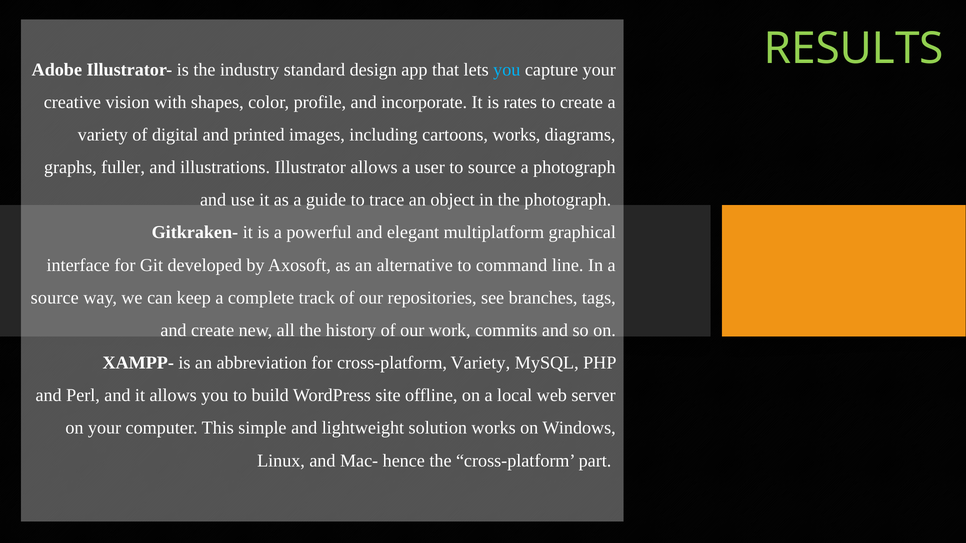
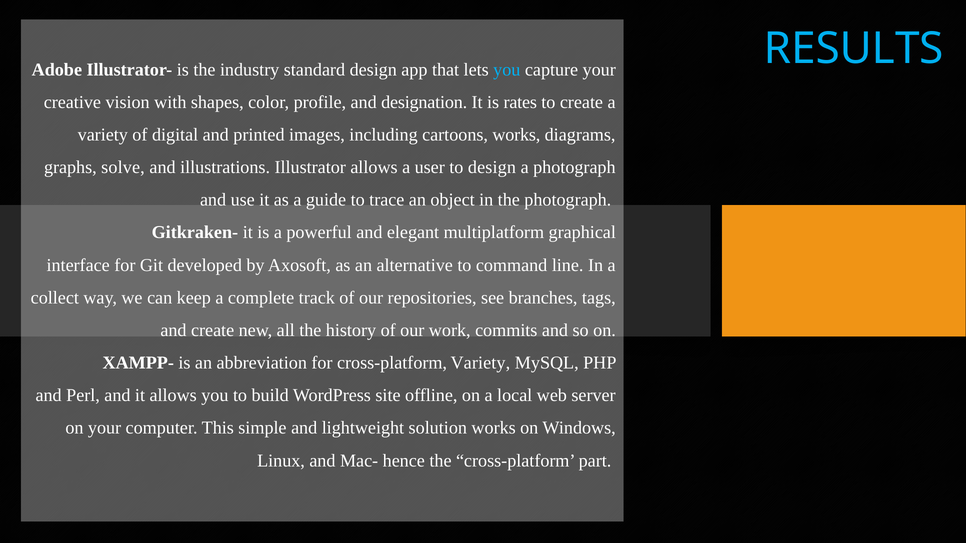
RESULTS colour: light green -> light blue (854, 49)
incorporate: incorporate -> designation (424, 102)
fuller: fuller -> solve (123, 167)
to source: source -> design (492, 167)
source: source -> collect (55, 298)
